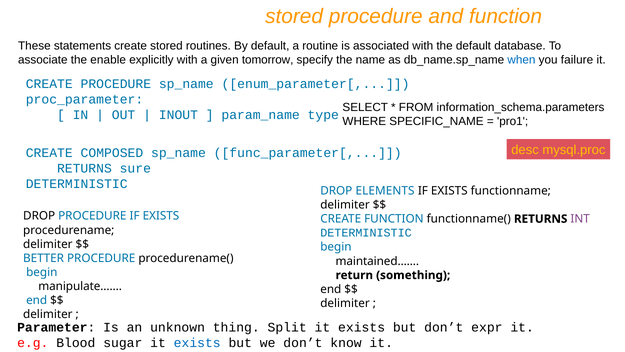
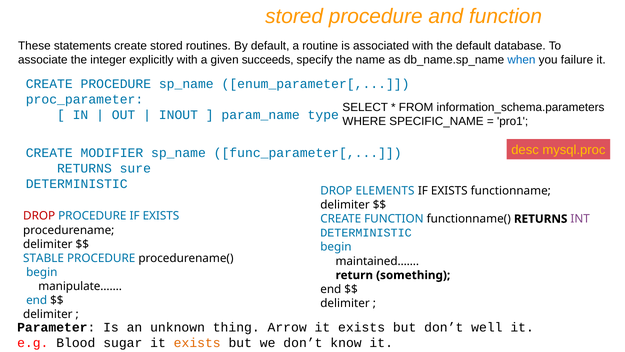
enable: enable -> integer (108, 60)
tomorrow: tomorrow -> succeeds (268, 60)
COMPOSED: COMPOSED -> MODIFIER (112, 153)
DROP colour: black -> red (39, 216)
BETTER: BETTER -> STABLE (44, 258)
Split: Split -> Arrow (287, 327)
expr: expr -> well (487, 327)
exists colour: blue -> orange (197, 343)
